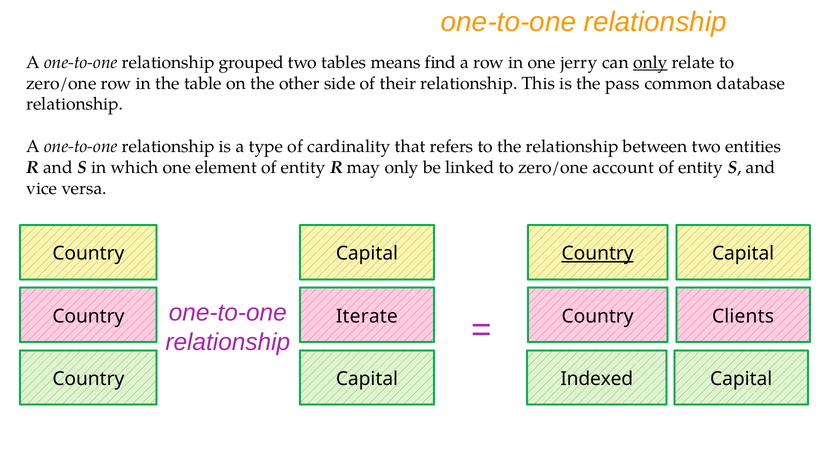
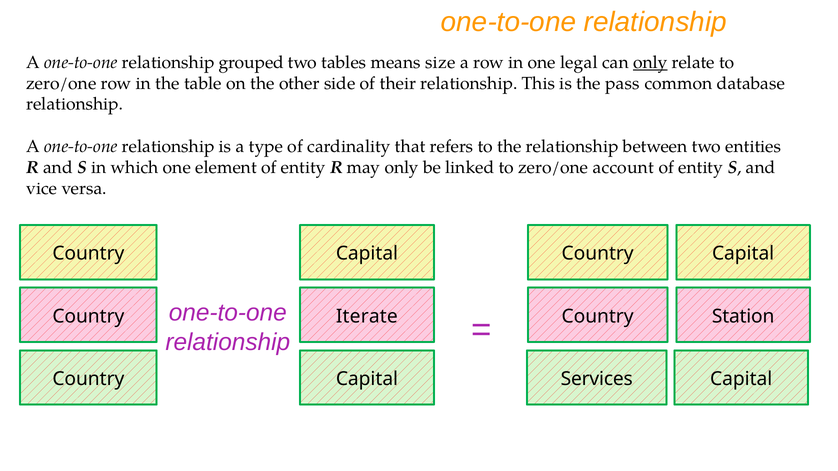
find: find -> size (440, 62)
jerry: jerry -> legal (579, 62)
Country underline: present -> none (598, 254)
Clients: Clients -> Station (743, 316)
Indexed: Indexed -> Services (597, 379)
